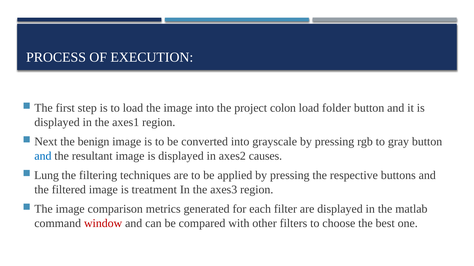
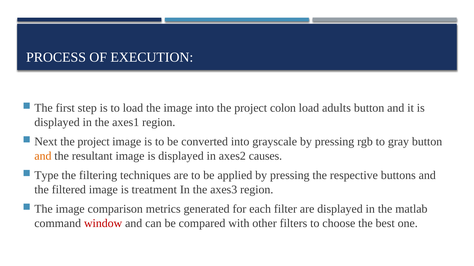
folder: folder -> adults (337, 108)
Next the benign: benign -> project (94, 142)
and colour: blue -> orange (43, 156)
Lung: Lung -> Type (46, 176)
